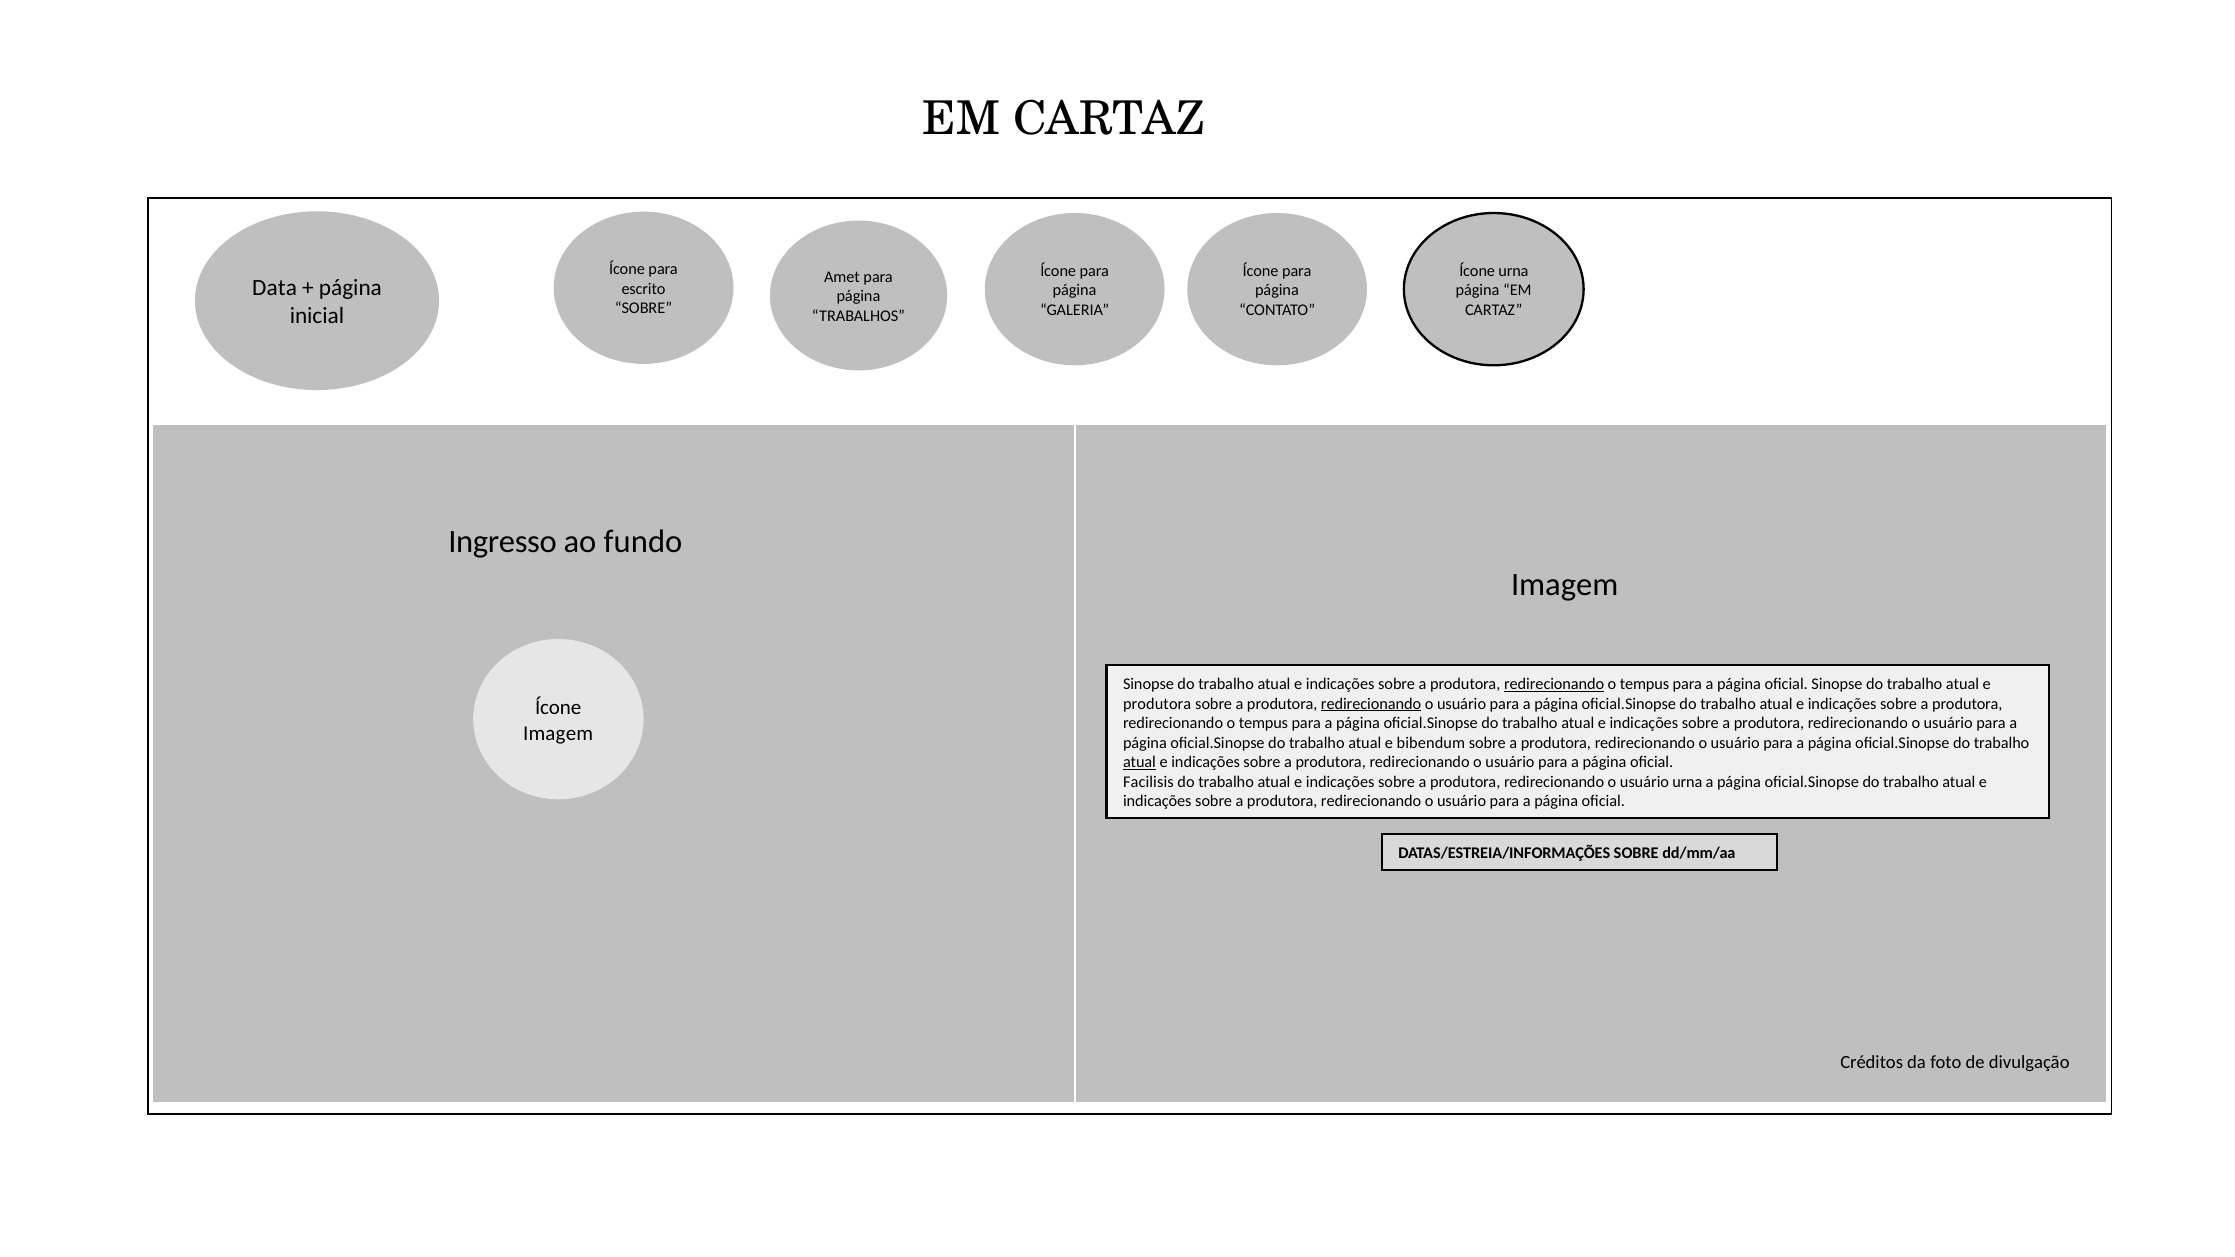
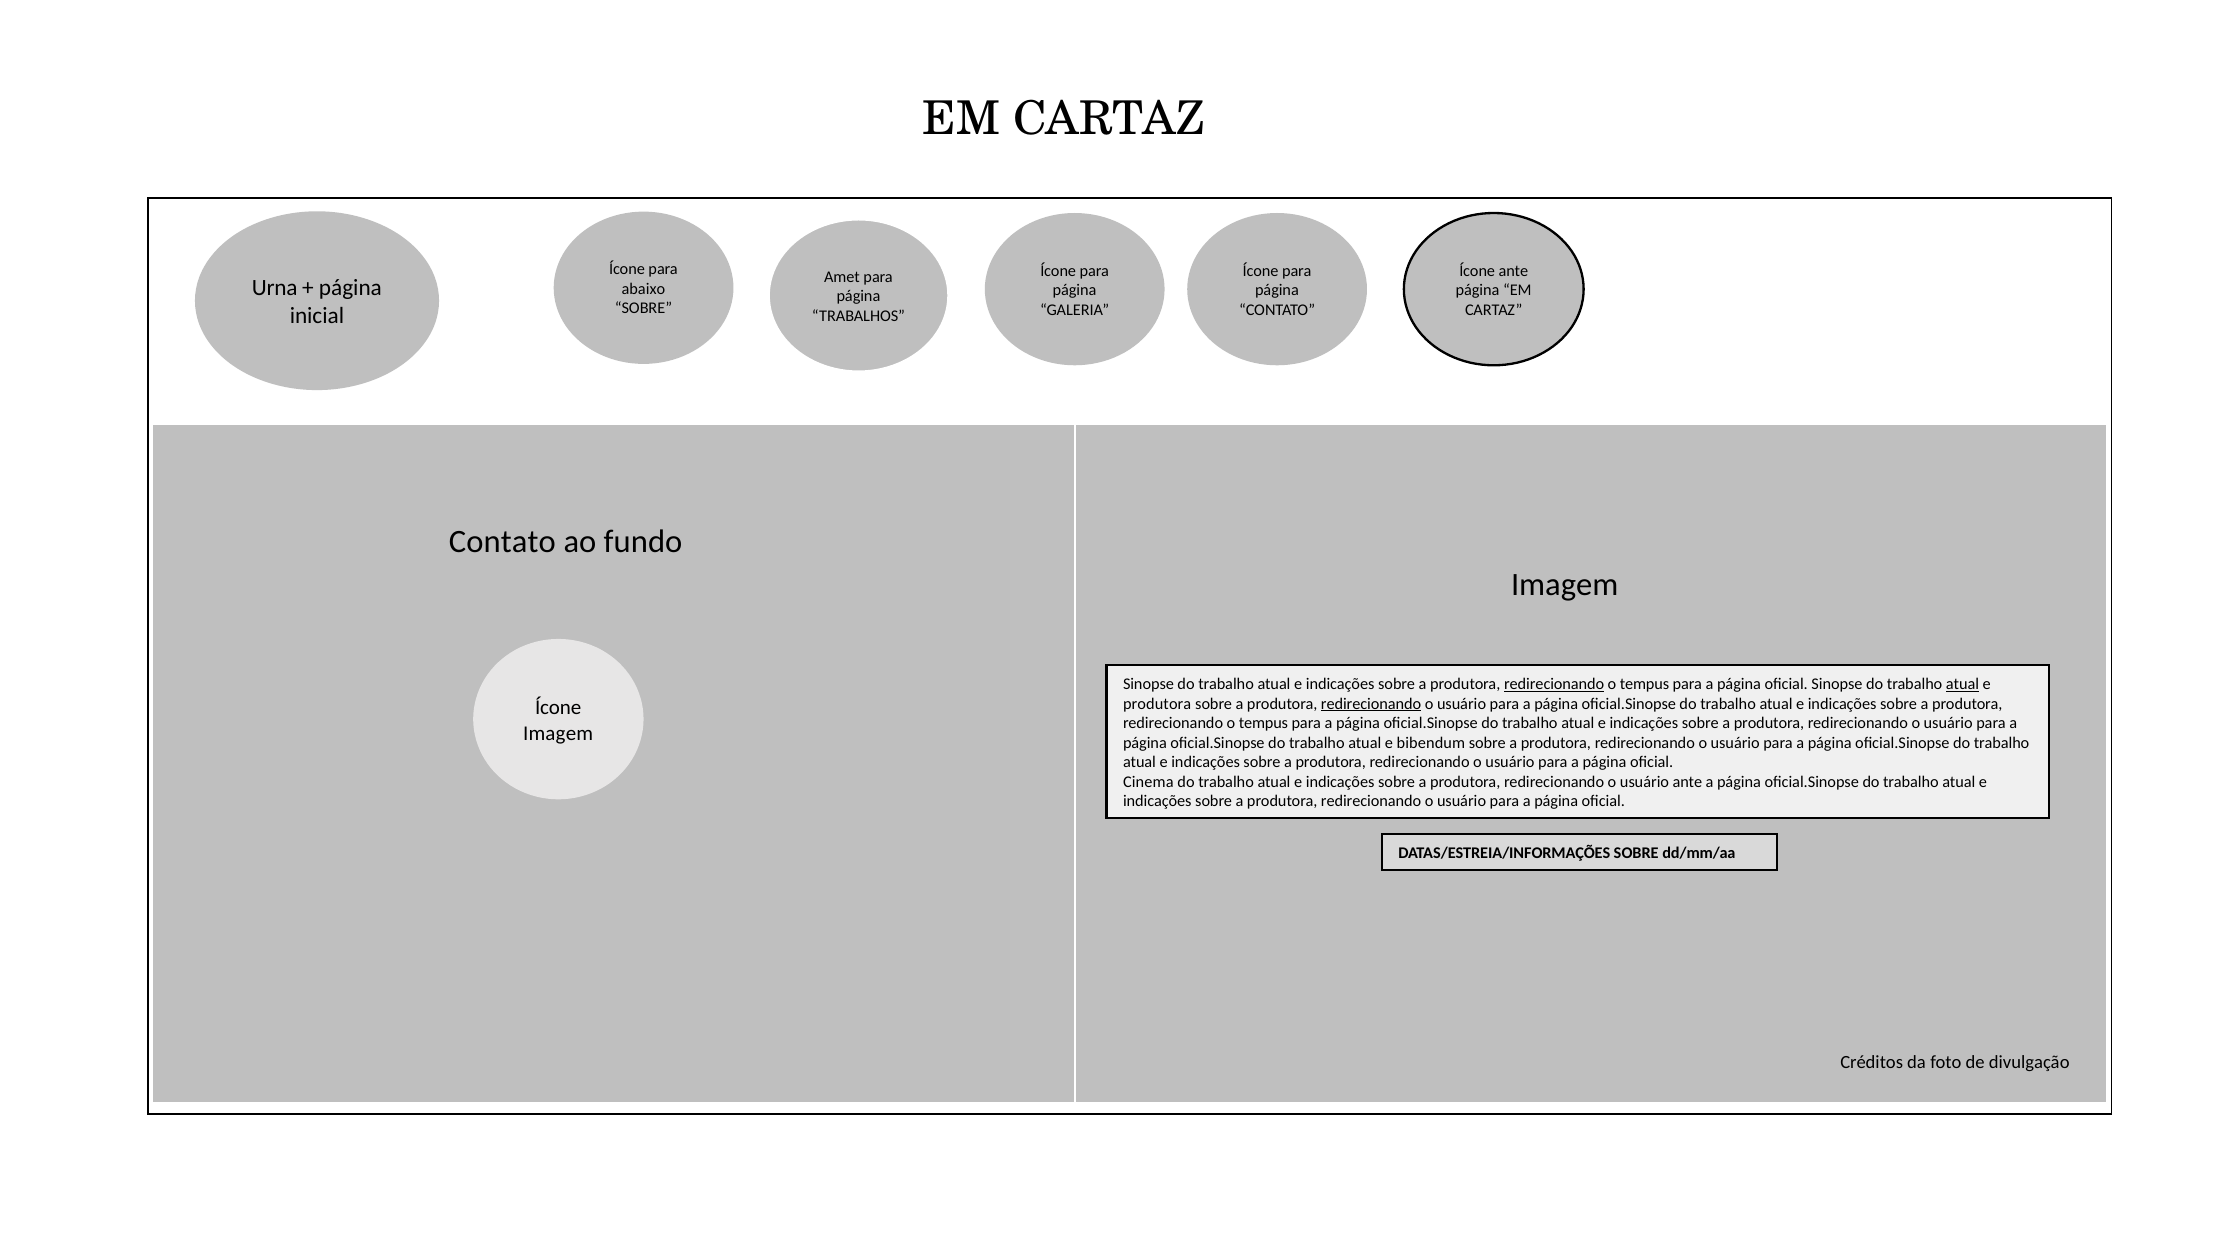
Ícone urna: urna -> ante (1513, 271)
Data: Data -> Urna (275, 288)
escrito: escrito -> abaixo (643, 289)
Ingresso: Ingresso -> Contato (502, 541)
atual underline: none -> present (1963, 684)
atual underline: present -> none (1139, 763)
Facilisis: Facilisis -> Cinema (1148, 782)
usuário urna: urna -> ante (1687, 782)
